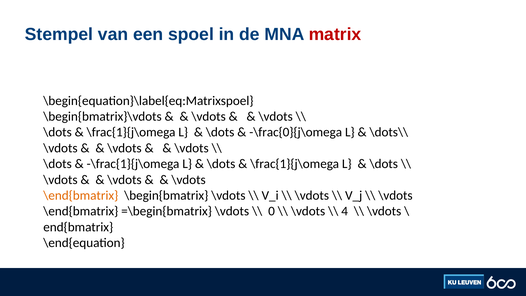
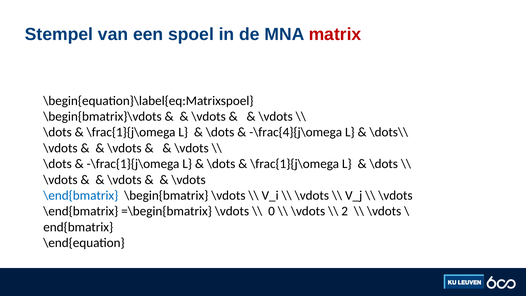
-\frac{0}{j\omega: -\frac{0}{j\omega -> -\frac{4}{j\omega (296, 132)
\end{bmatrix colour: orange -> blue (81, 195)
4: 4 -> 2 (345, 211)
